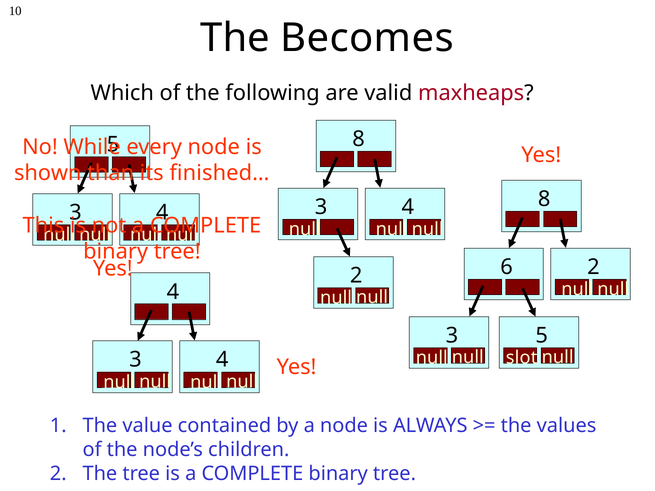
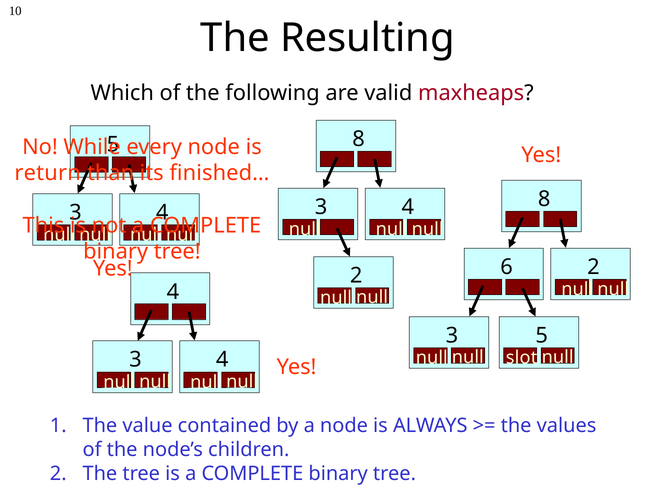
Becomes: Becomes -> Resulting (367, 38)
shown: shown -> return (48, 173)
